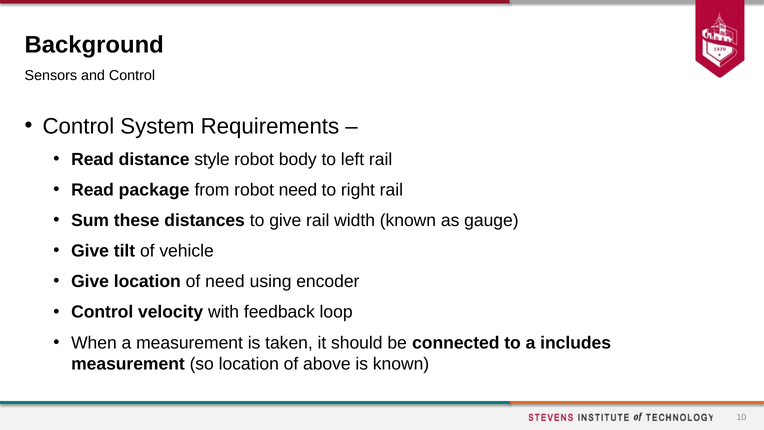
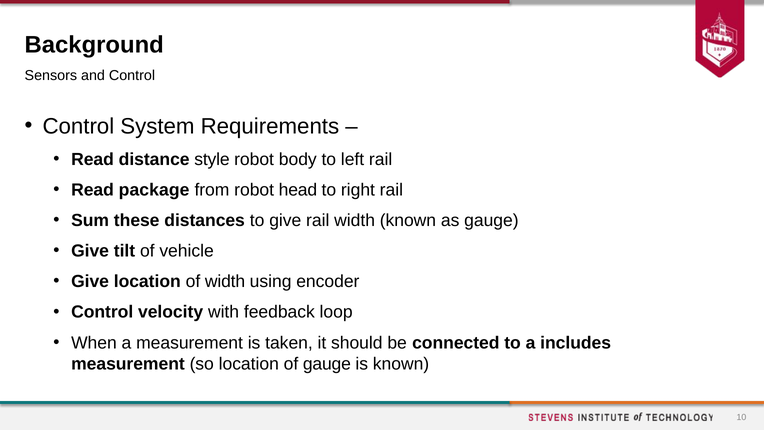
robot need: need -> head (298, 190)
of need: need -> width (225, 282)
of above: above -> gauge (327, 364)
